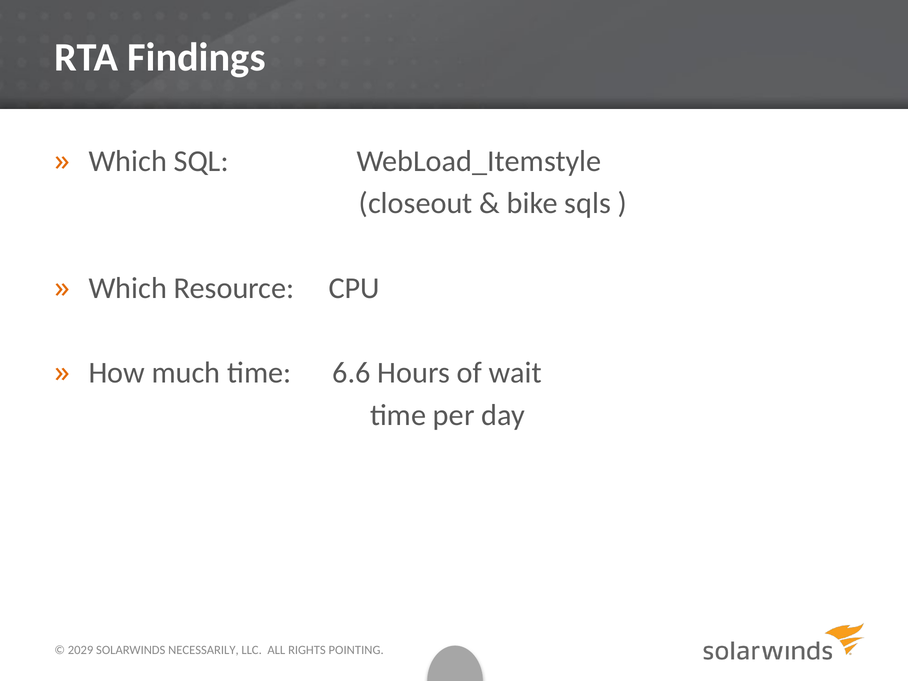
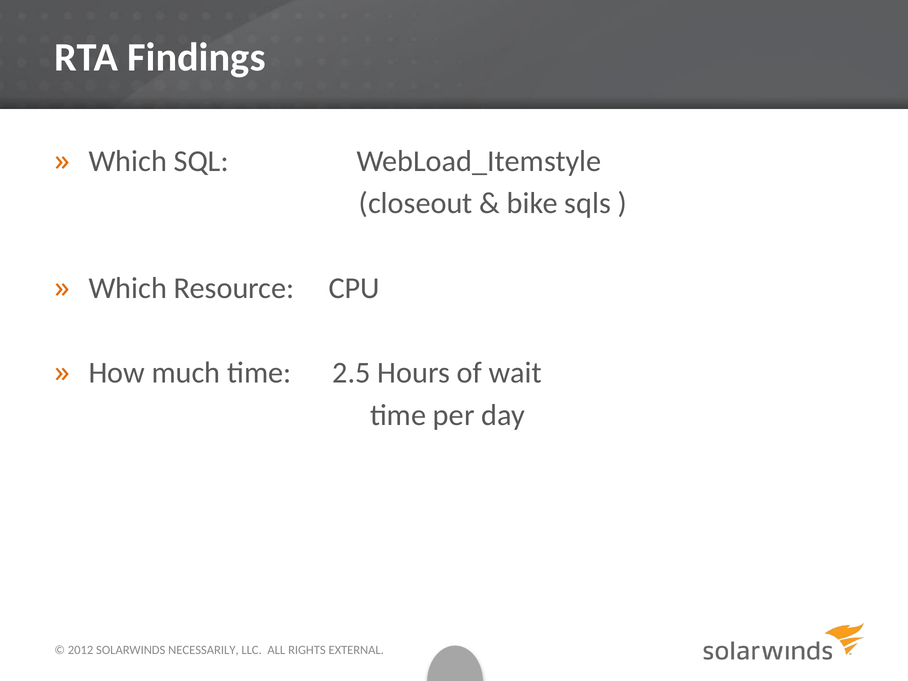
6.6: 6.6 -> 2.5 (351, 373)
2029: 2029 -> 2012 (81, 650)
POINTING: POINTING -> EXTERNAL (356, 650)
